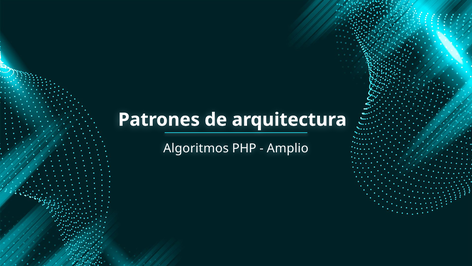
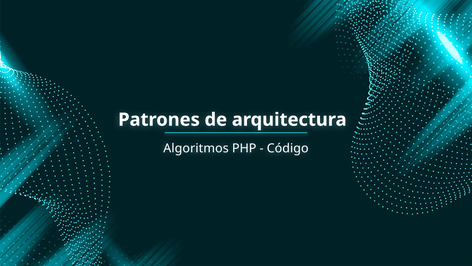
Amplio: Amplio -> Código (288, 148)
